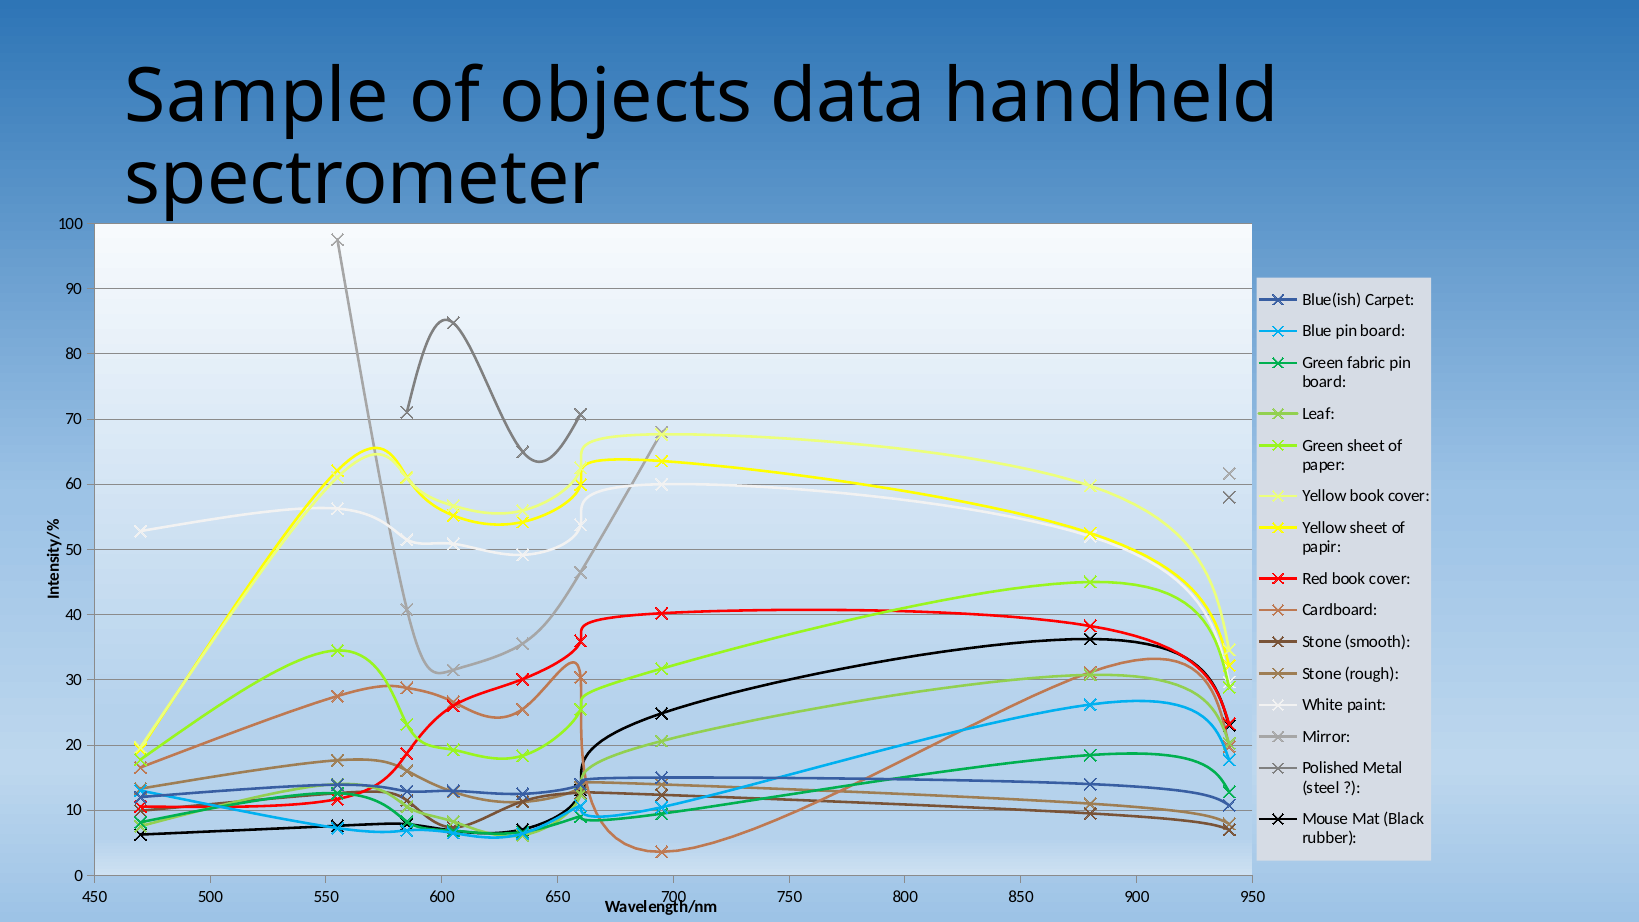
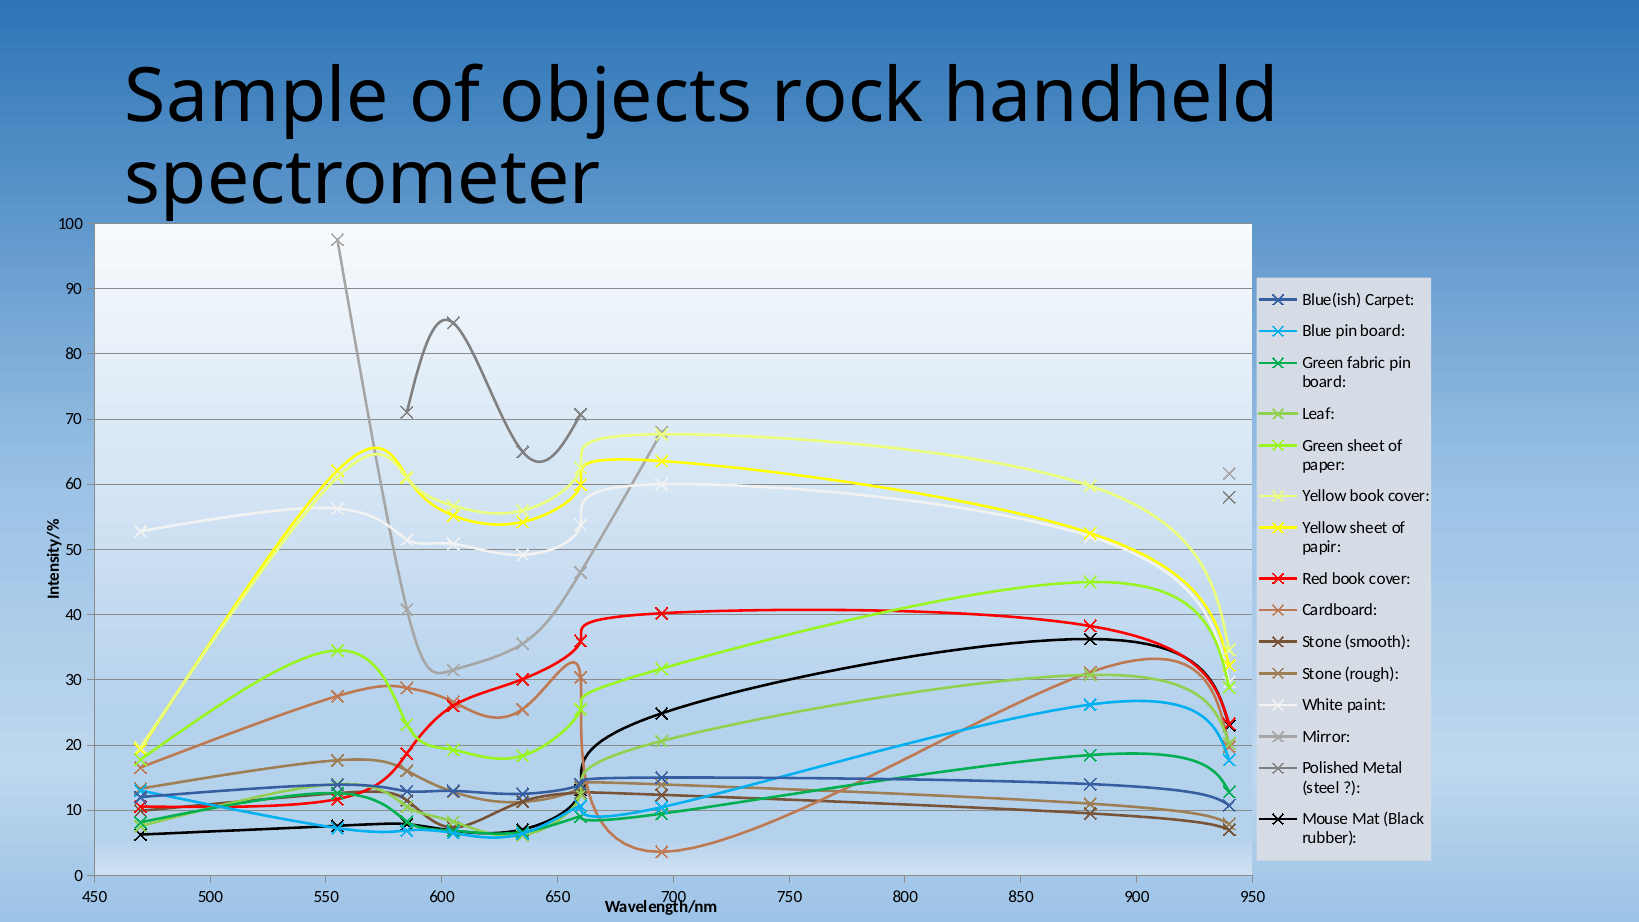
data: data -> rock (848, 97)
